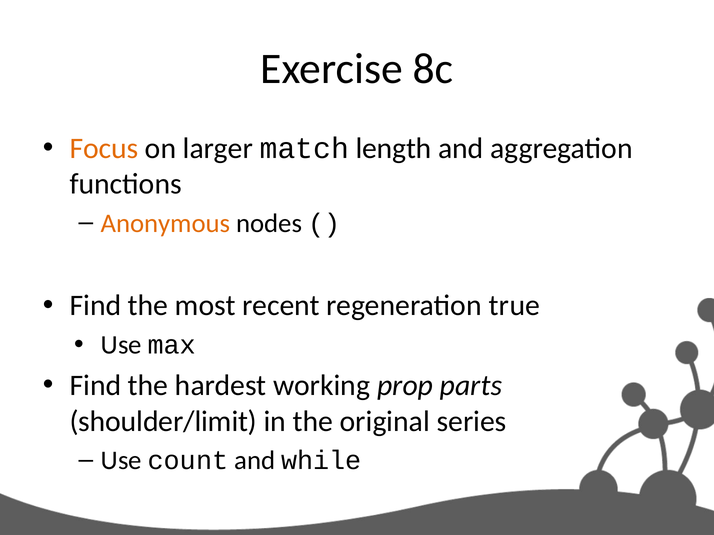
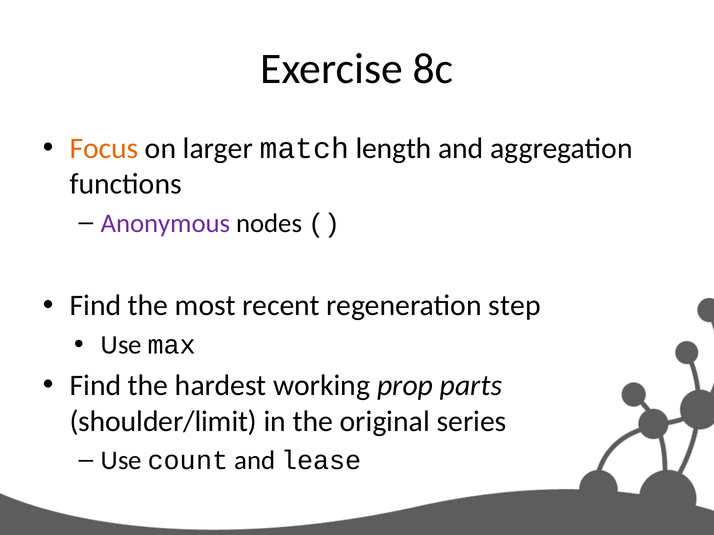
Anonymous colour: orange -> purple (166, 223)
true: true -> step (515, 306)
while: while -> lease (321, 461)
